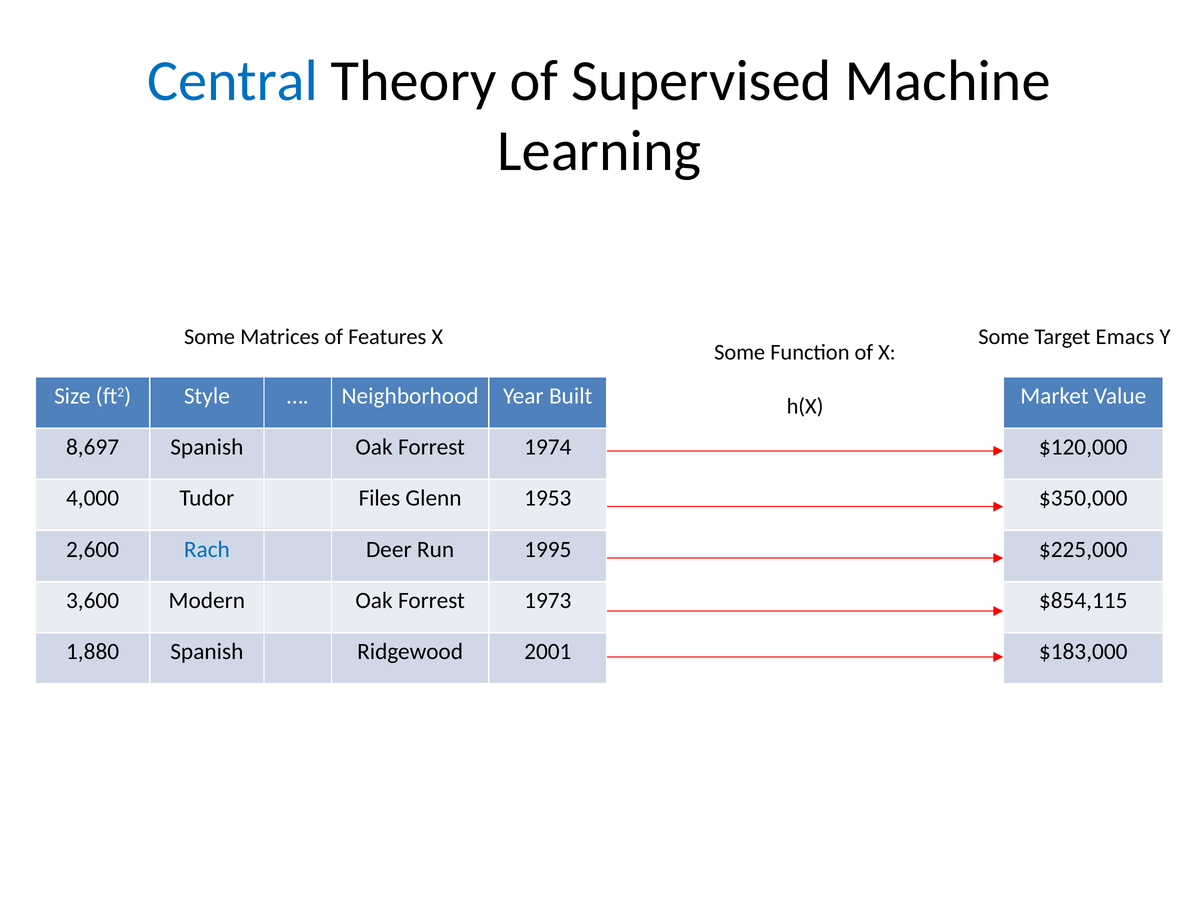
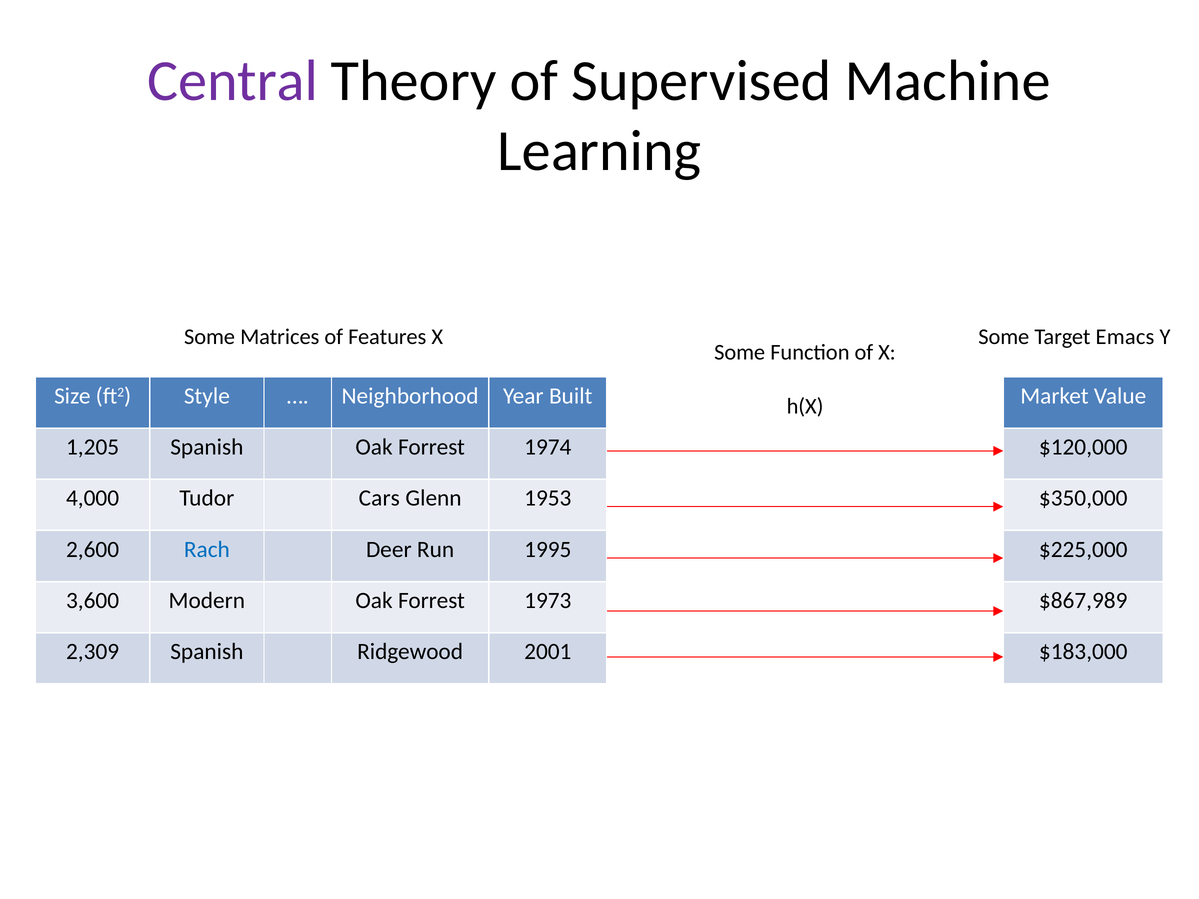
Central colour: blue -> purple (233, 81)
8,697: 8,697 -> 1,205 (93, 447)
Files: Files -> Cars (379, 498)
$854,115: $854,115 -> $867,989 (1083, 601)
1,880: 1,880 -> 2,309 (93, 652)
